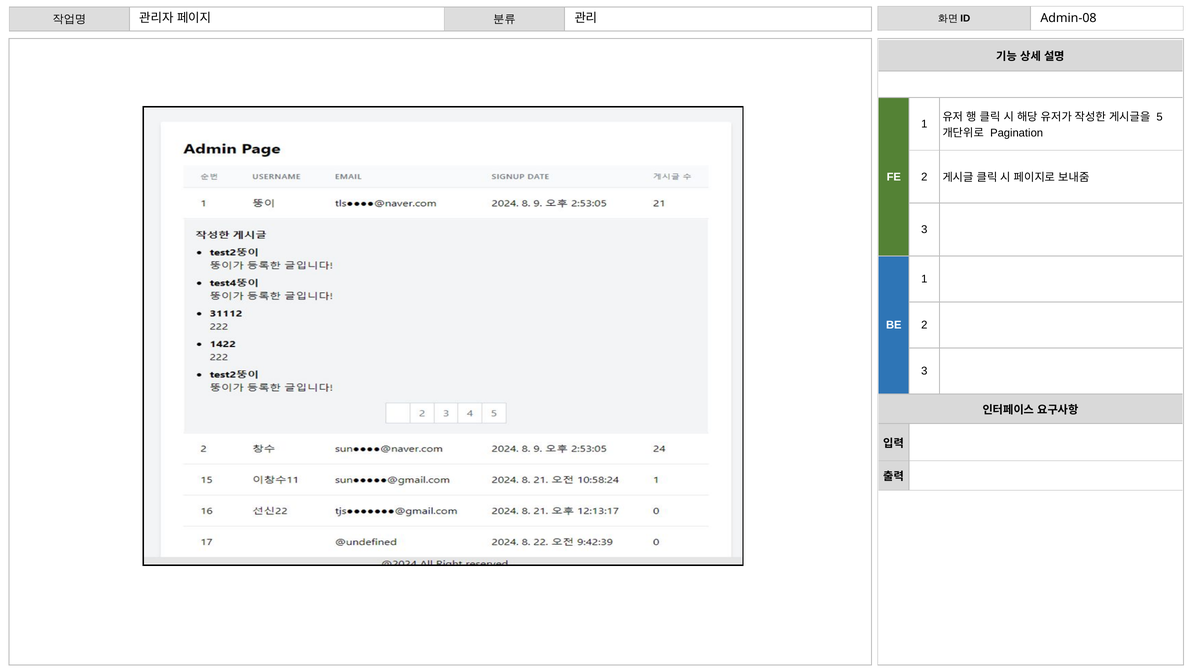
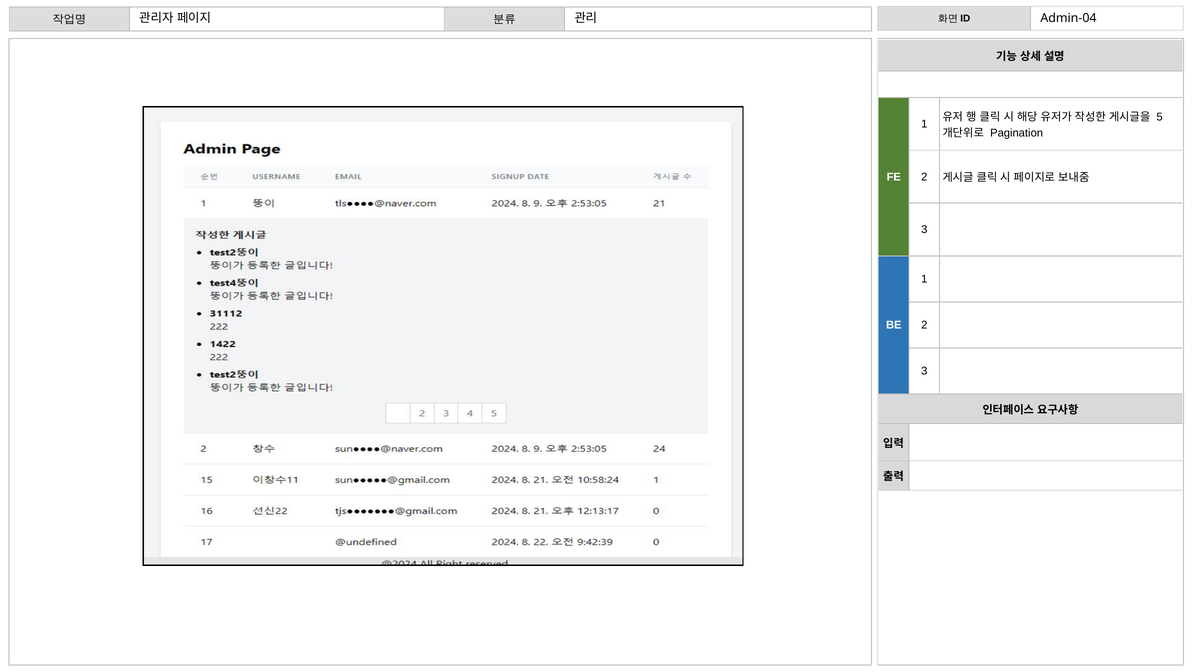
Admin-08: Admin-08 -> Admin-04 (1069, 18)
